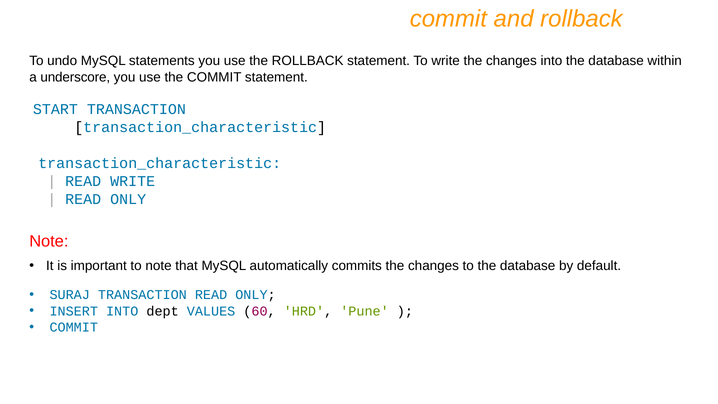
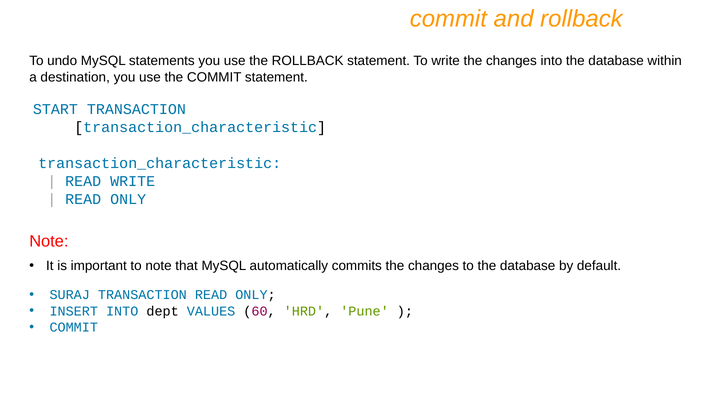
underscore: underscore -> destination (75, 77)
